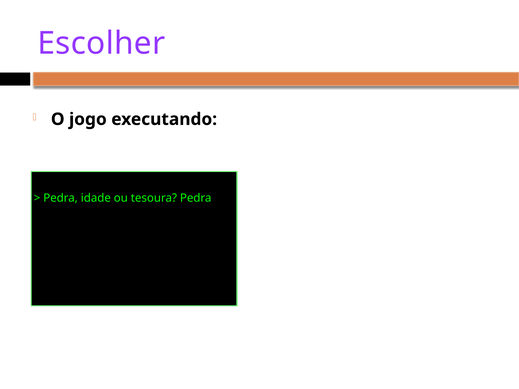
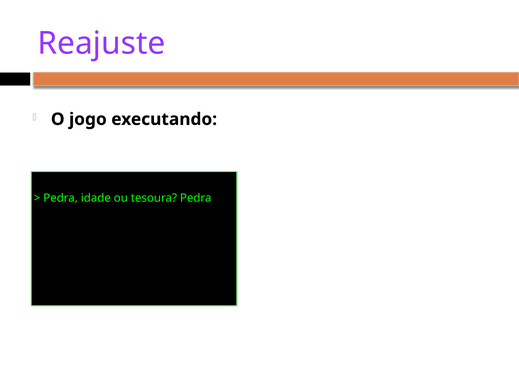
Escolher: Escolher -> Reajuste (101, 43)
